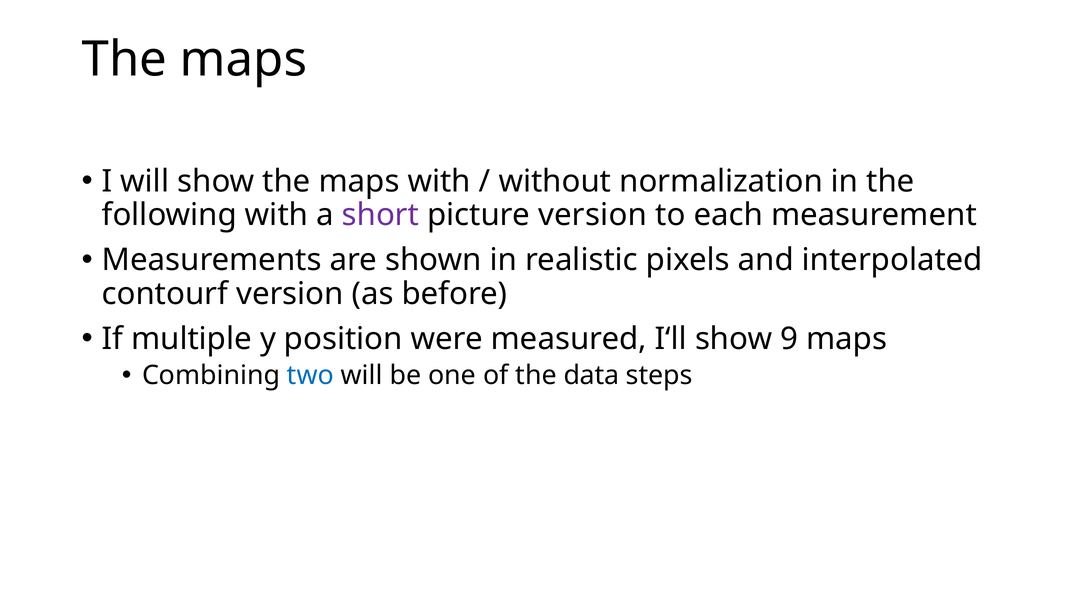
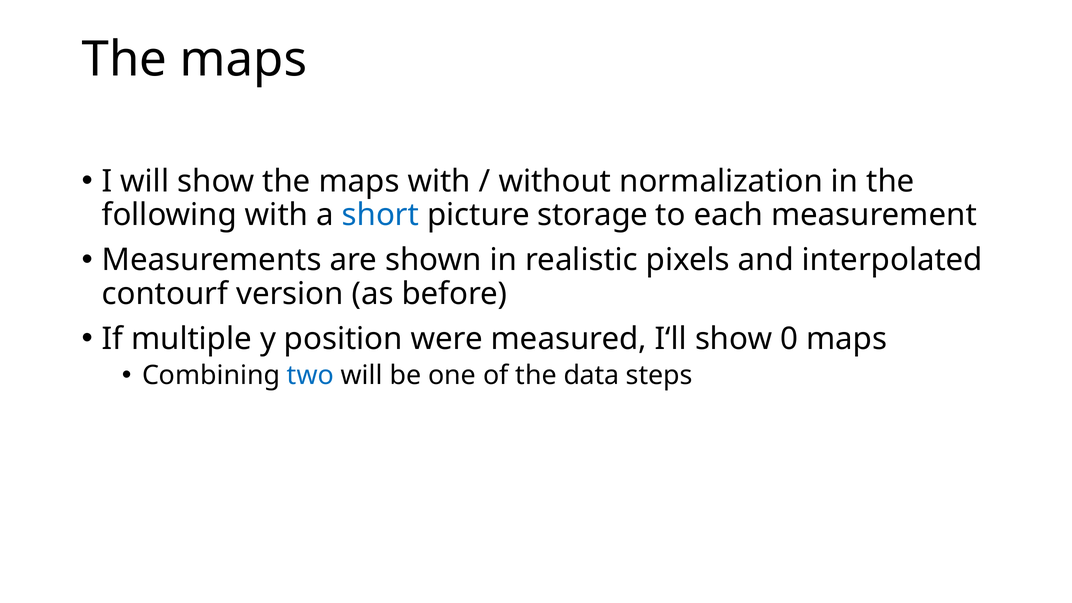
short colour: purple -> blue (381, 215)
picture version: version -> storage (593, 215)
9: 9 -> 0 (789, 339)
